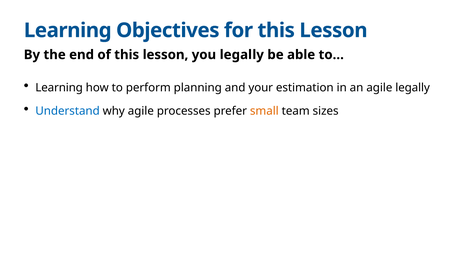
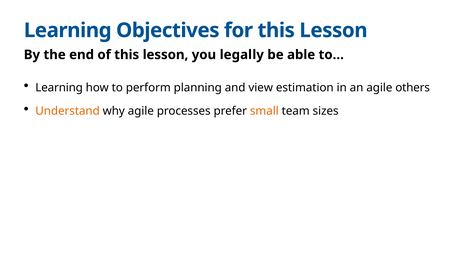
your: your -> view (261, 88)
agile legally: legally -> others (413, 88)
Understand colour: blue -> orange (68, 111)
